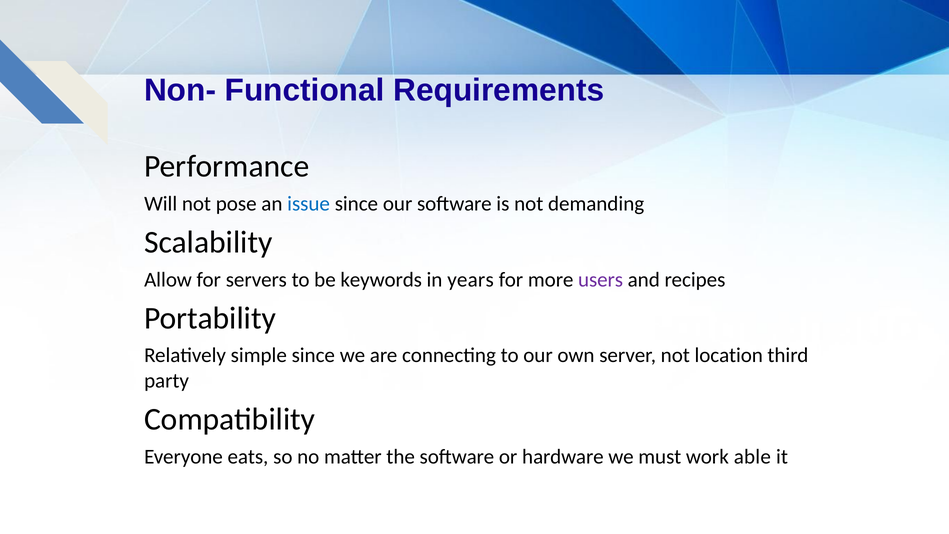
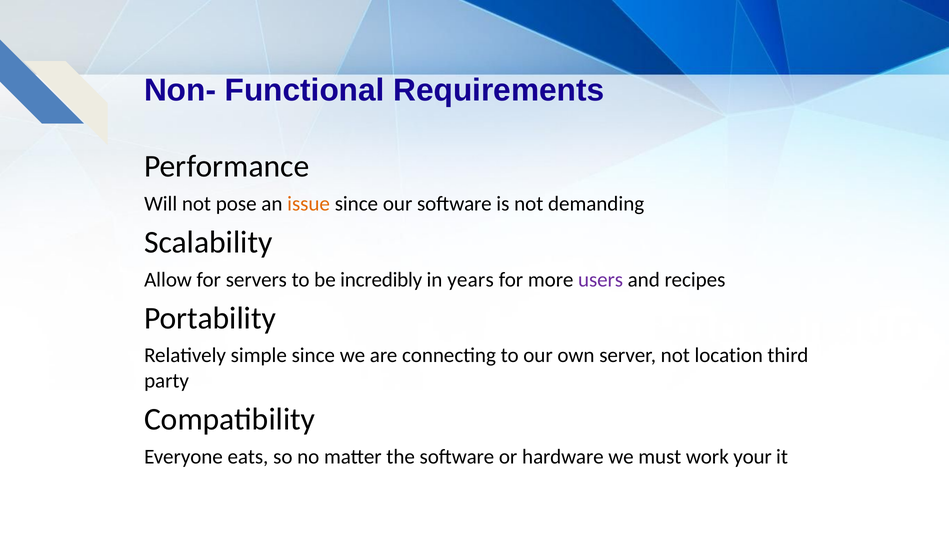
issue colour: blue -> orange (309, 204)
keywords: keywords -> incredibly (381, 280)
able: able -> your (753, 457)
